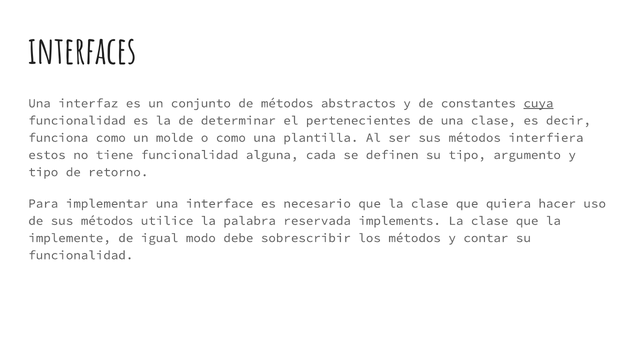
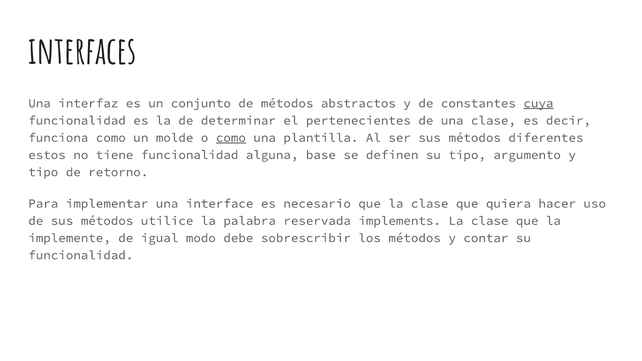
como underline: none -> present (231, 138)
interfiera: interfiera -> diferentes (546, 138)
cada: cada -> base (321, 155)
